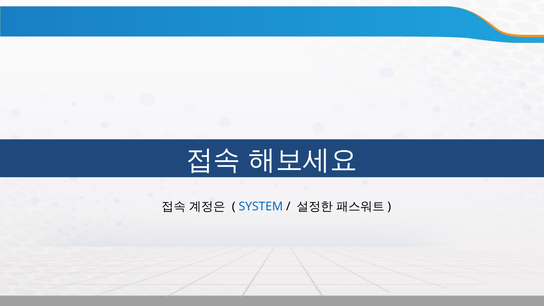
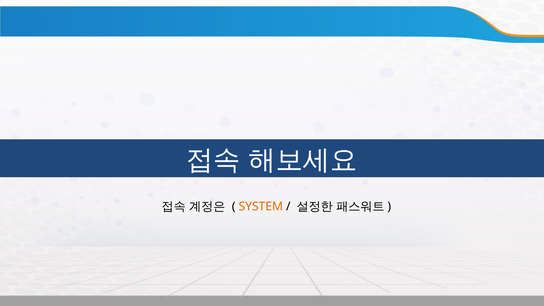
SYSTEM colour: blue -> orange (261, 207)
